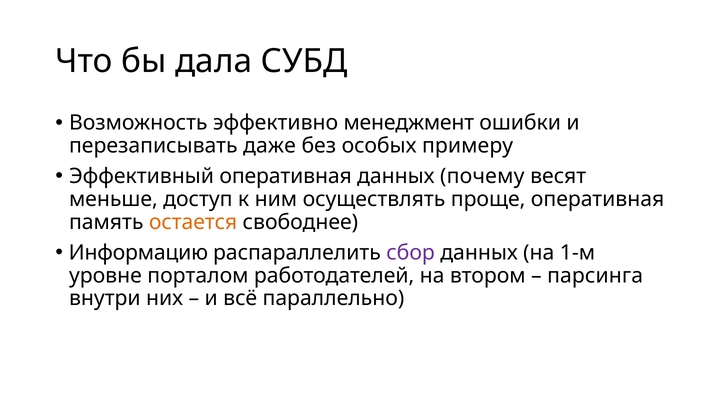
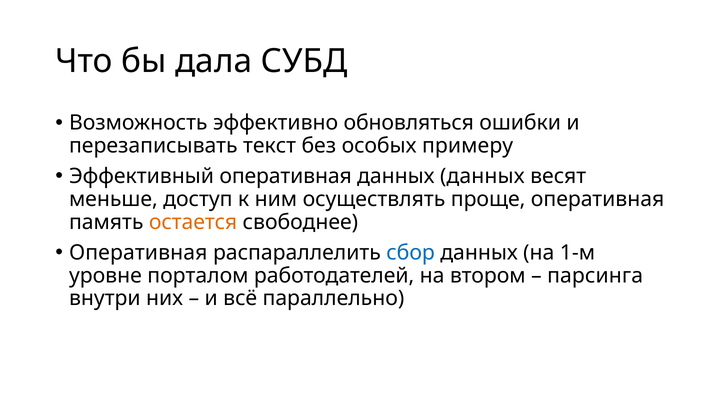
менеджмент: менеджмент -> обновляться (409, 123)
даже: даже -> текст (270, 146)
данных почему: почему -> данных (482, 176)
Информацию: Информацию -> Оперативная (138, 253)
сбор colour: purple -> blue (411, 253)
